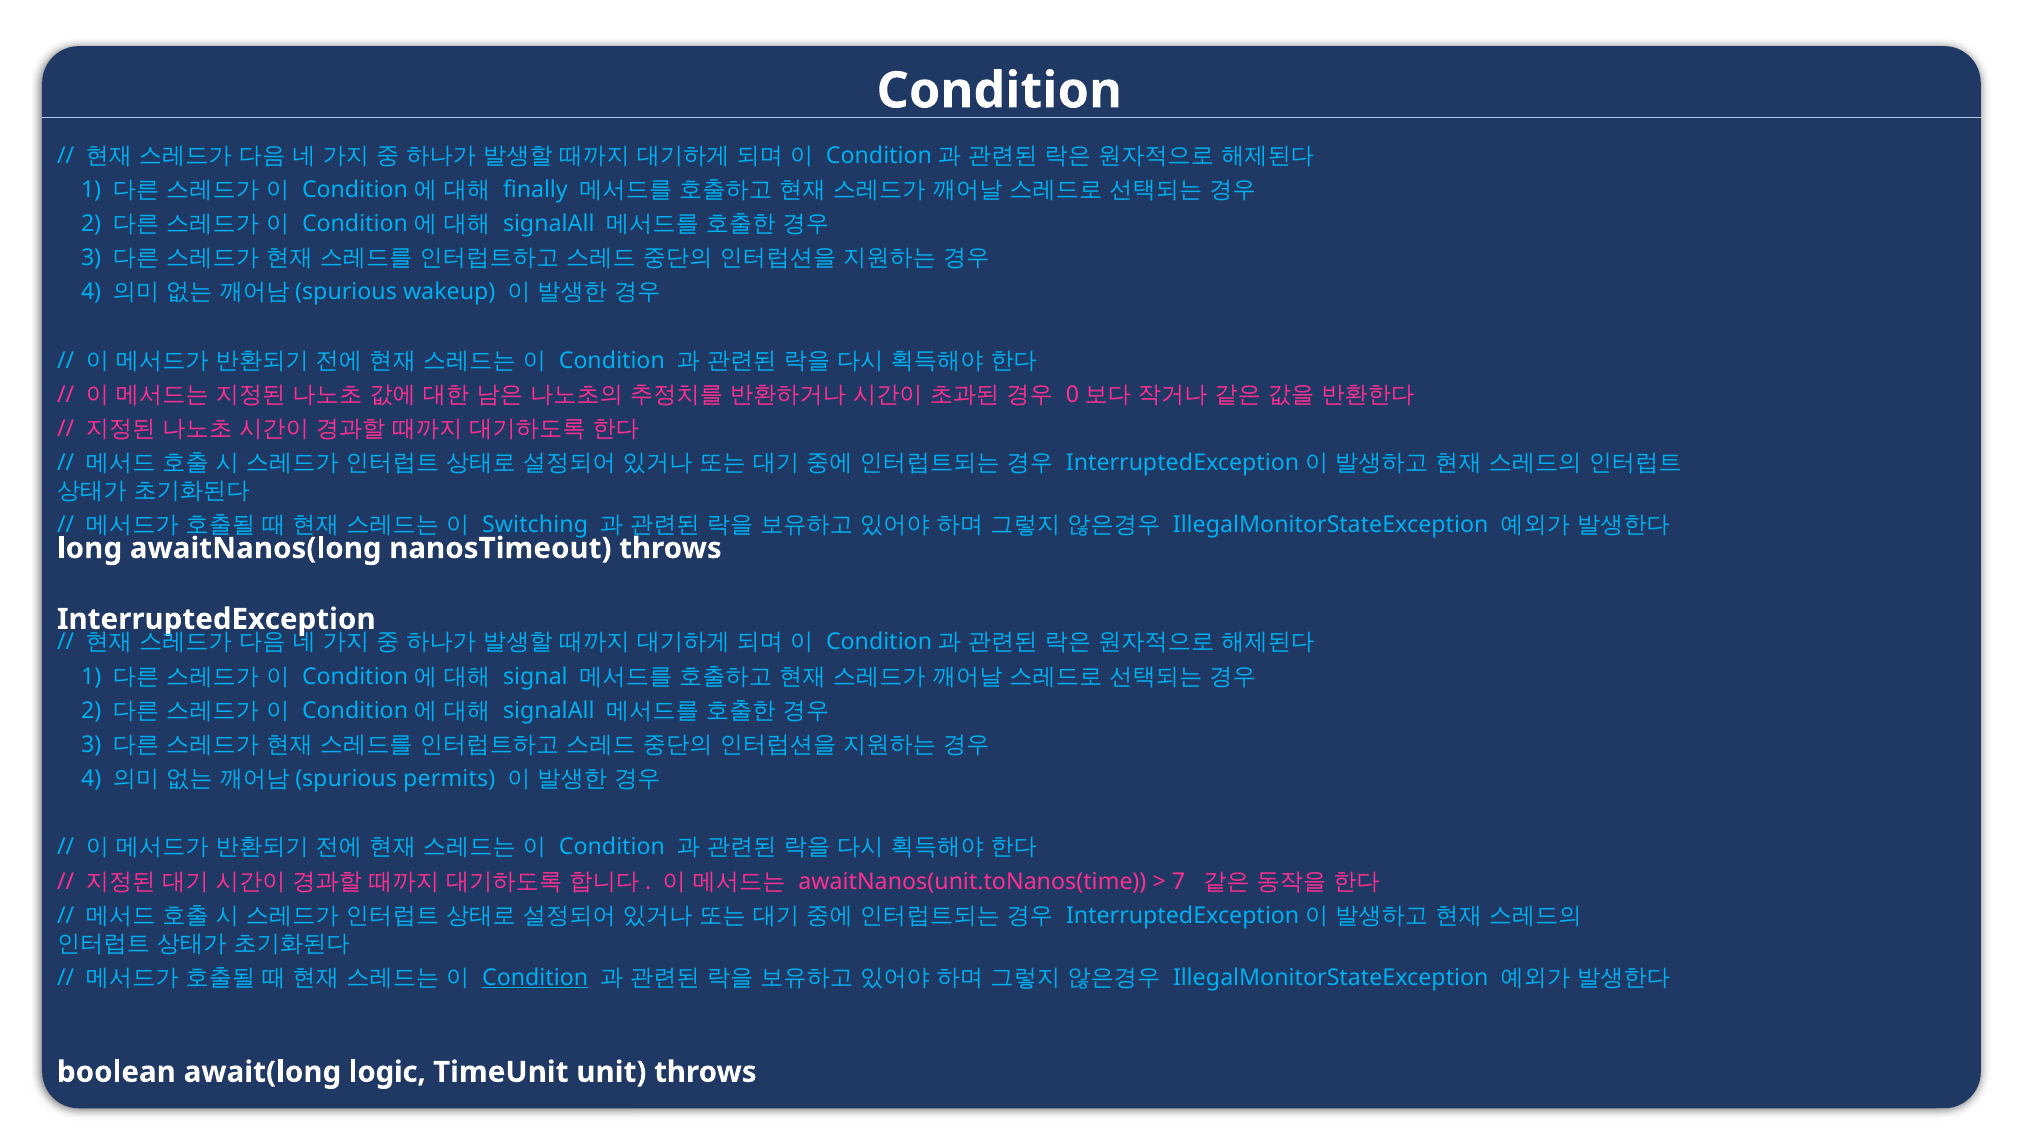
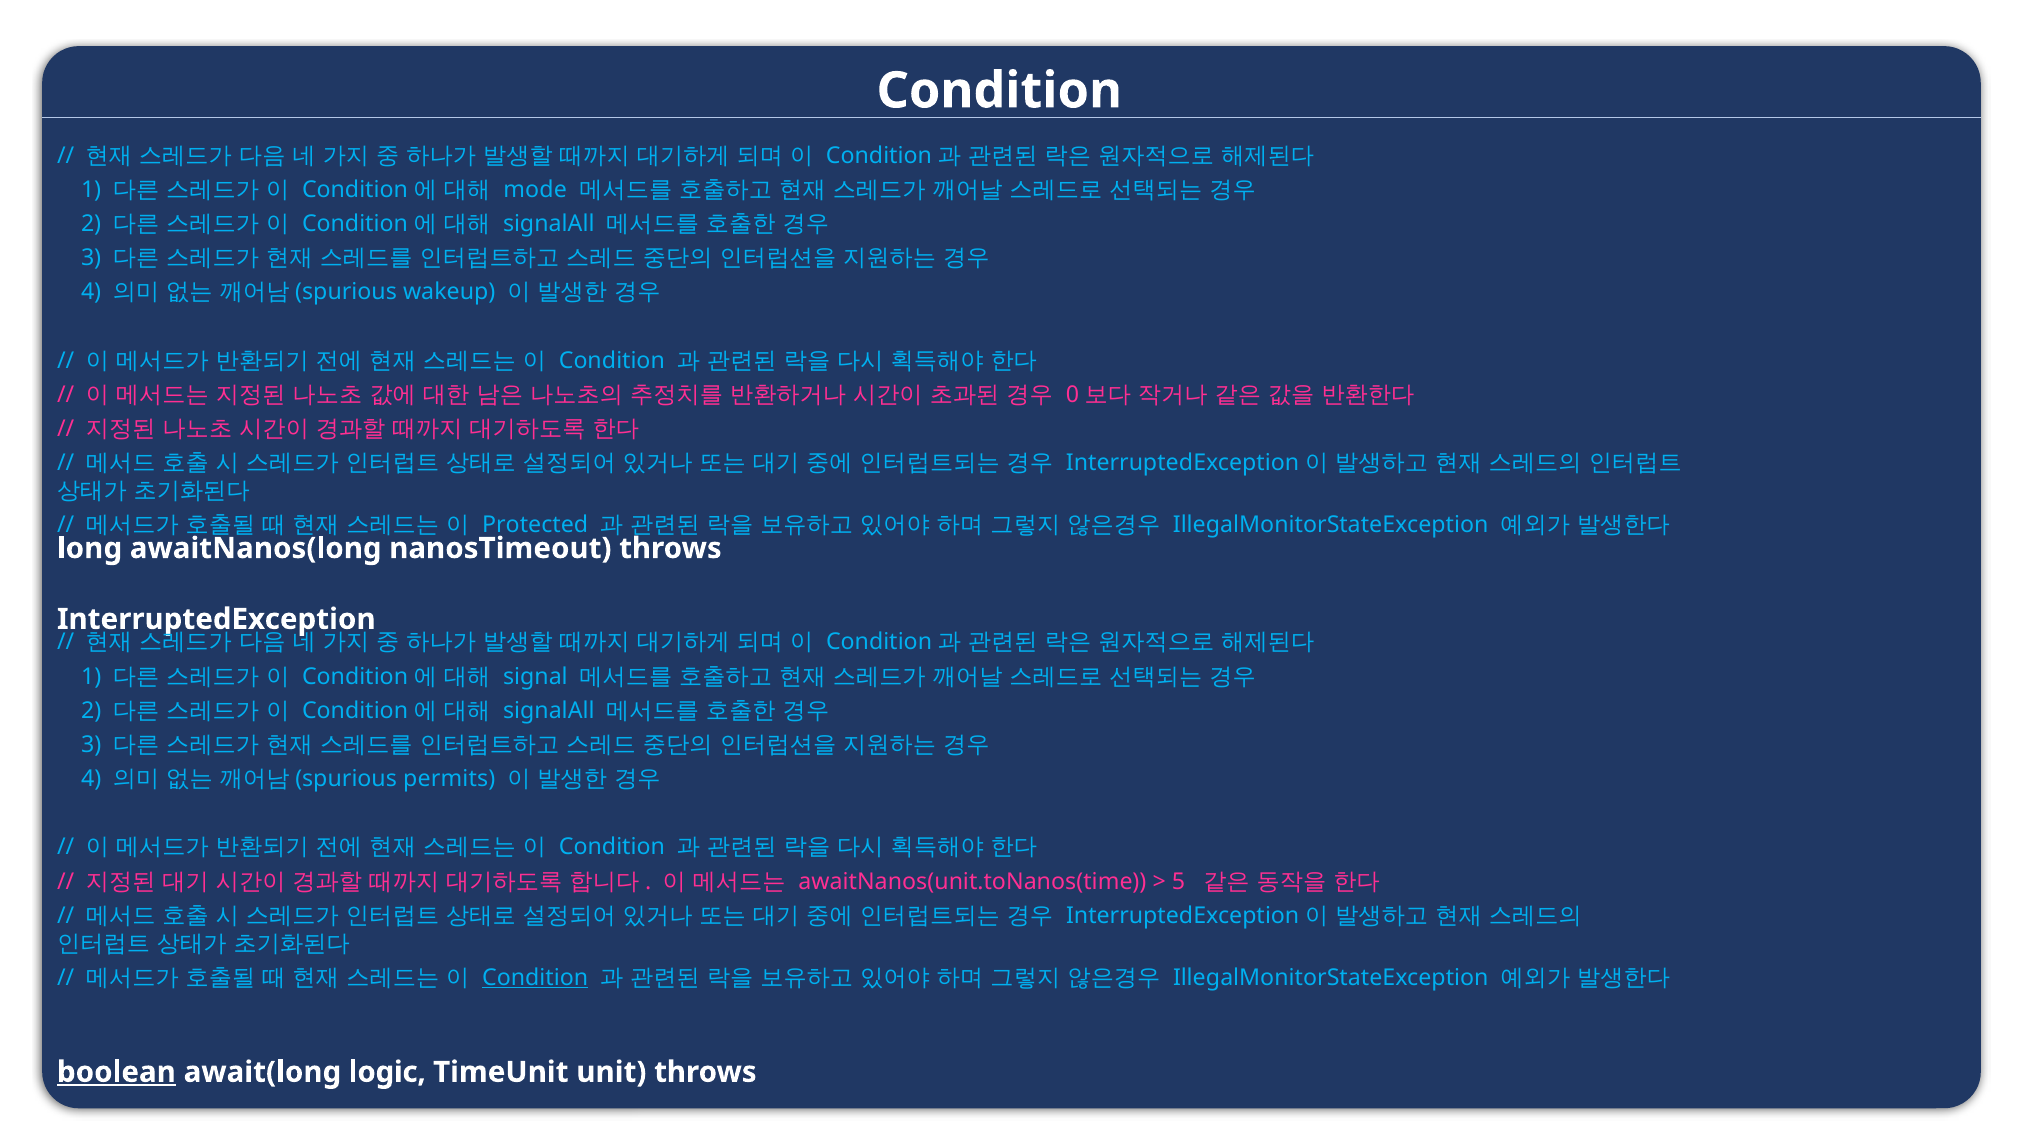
finally: finally -> mode (535, 190)
Switching: Switching -> Protected (535, 525)
7: 7 -> 5 (1178, 881)
boolean underline: none -> present (116, 1072)
